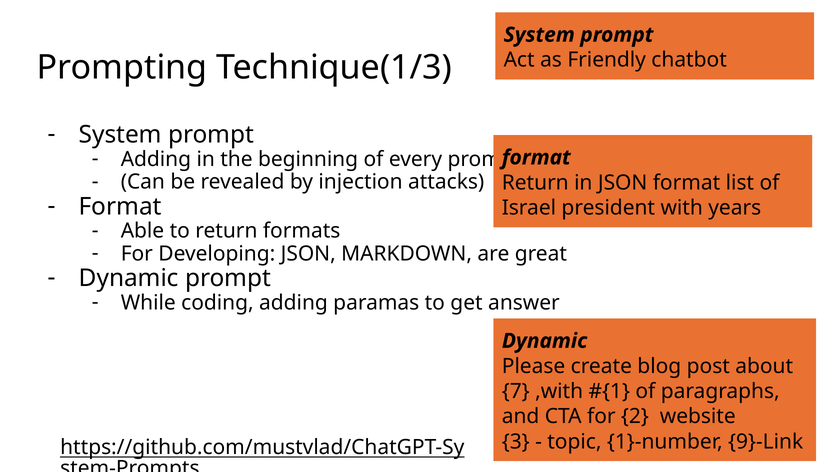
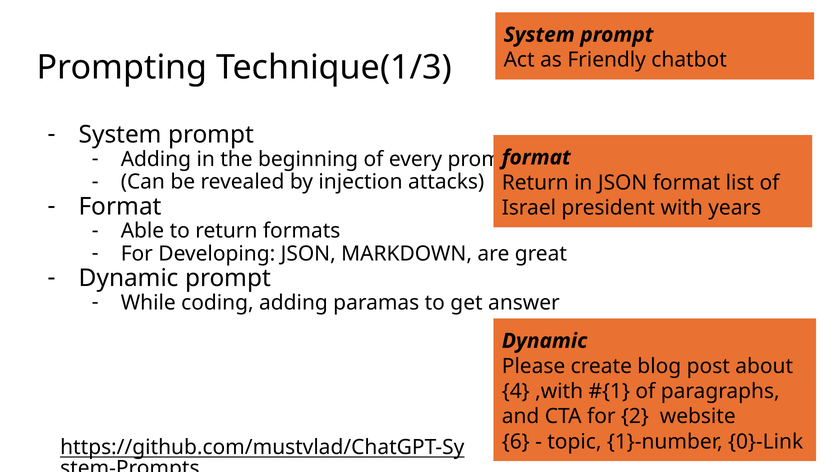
7: 7 -> 4 (516, 391)
3: 3 -> 6 (516, 441)
9}-Link: 9}-Link -> 0}-Link (766, 441)
